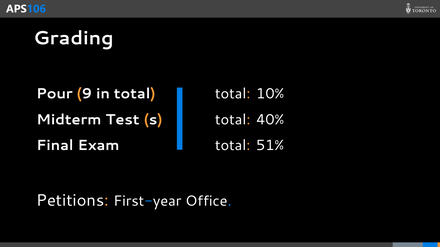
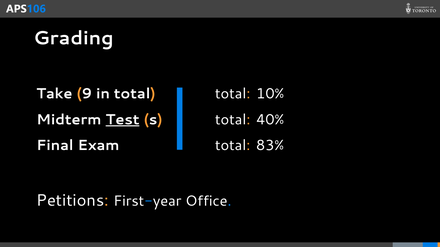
Pour: Pour -> Take (54, 94)
Test underline: none -> present (123, 120)
51%: 51% -> 83% (270, 146)
